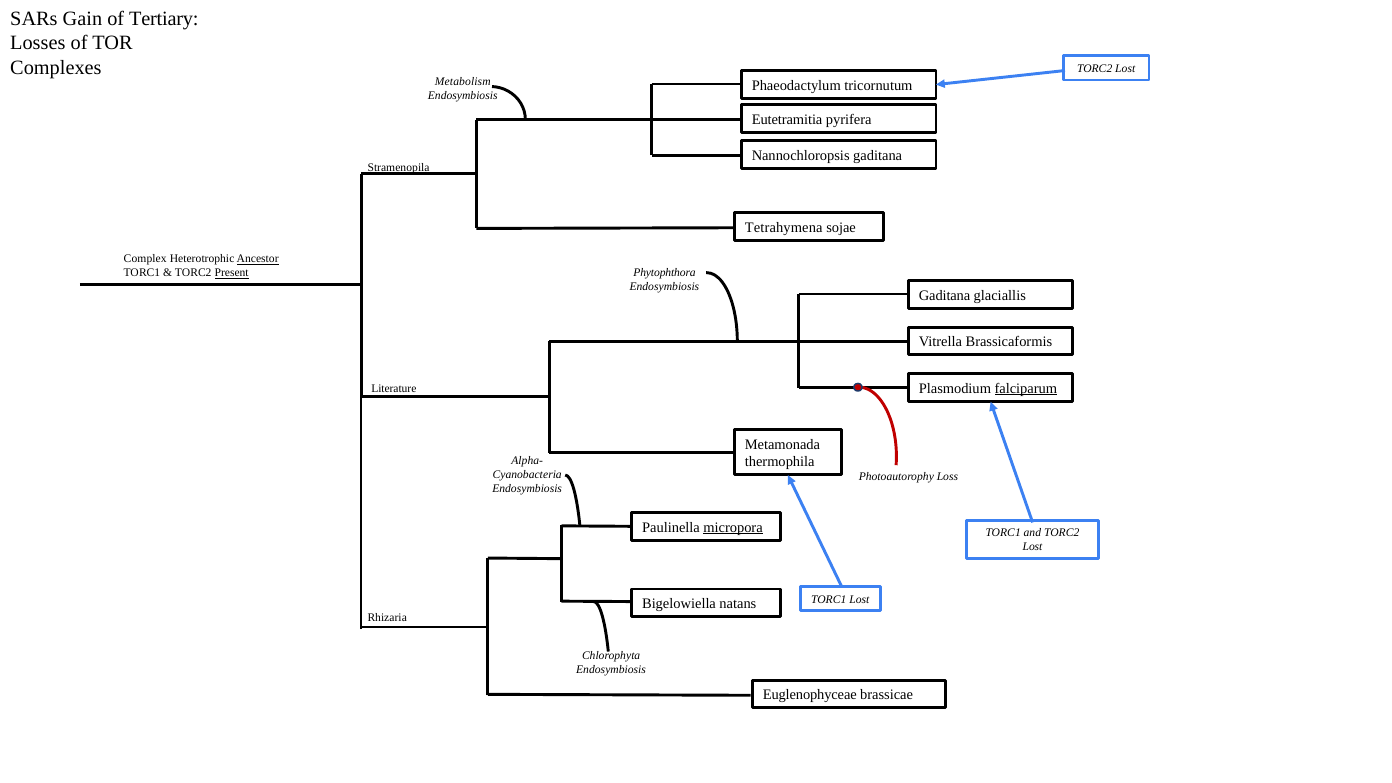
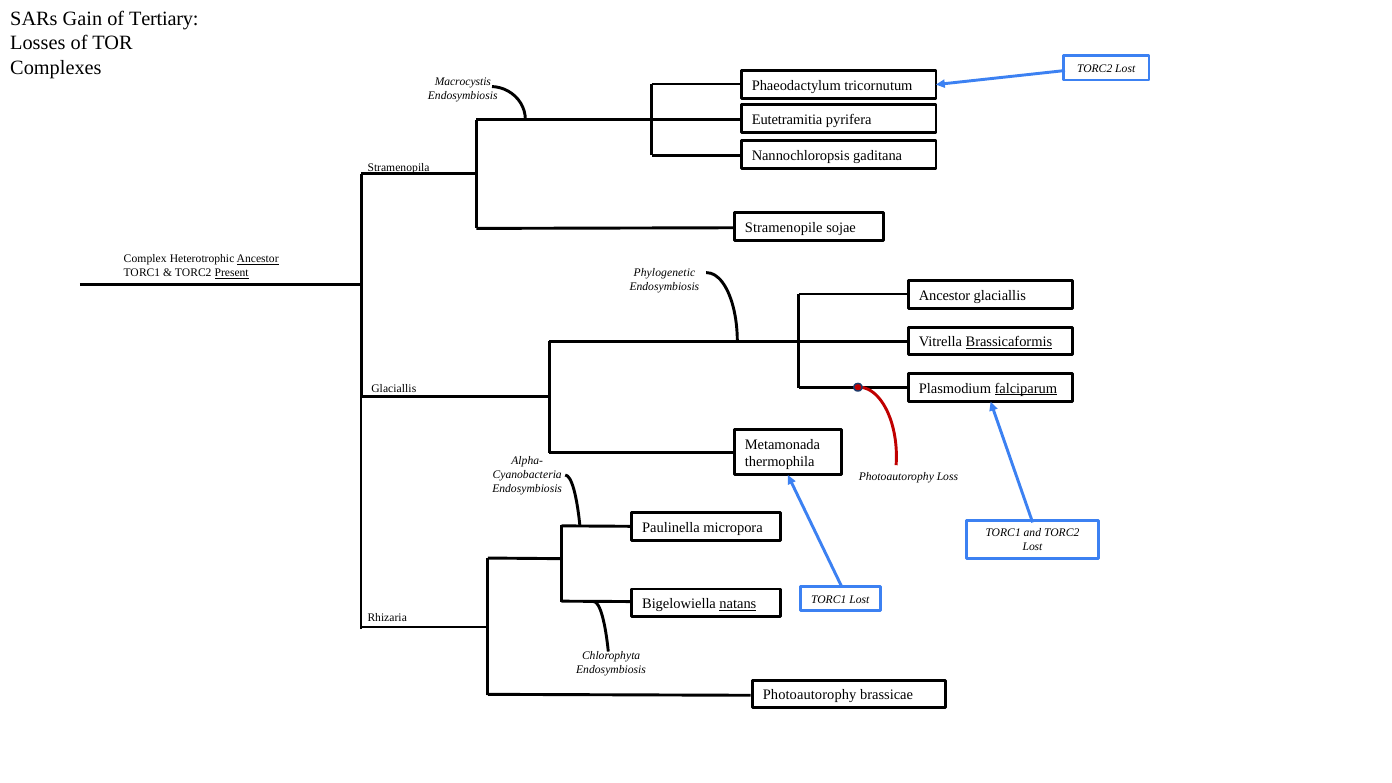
Metabolism: Metabolism -> Macrocystis (463, 82)
Tetrahymena: Tetrahymena -> Stramenopile (784, 228)
Phytophthora: Phytophthora -> Phylogenetic (664, 273)
Gaditana: Gaditana -> Ancestor (945, 295)
Brassicaformis underline: none -> present (1009, 342)
Literature: Literature -> Glaciallis (394, 389)
micropora underline: present -> none (733, 528)
natans underline: none -> present (738, 604)
Euglenophyceae: Euglenophyceae -> Photoautorophy (810, 695)
